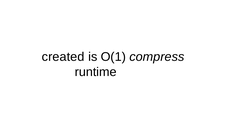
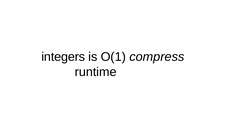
created: created -> integers (63, 57)
